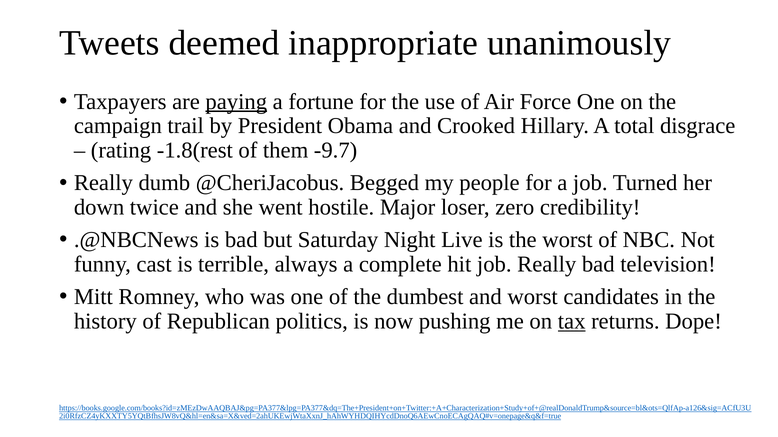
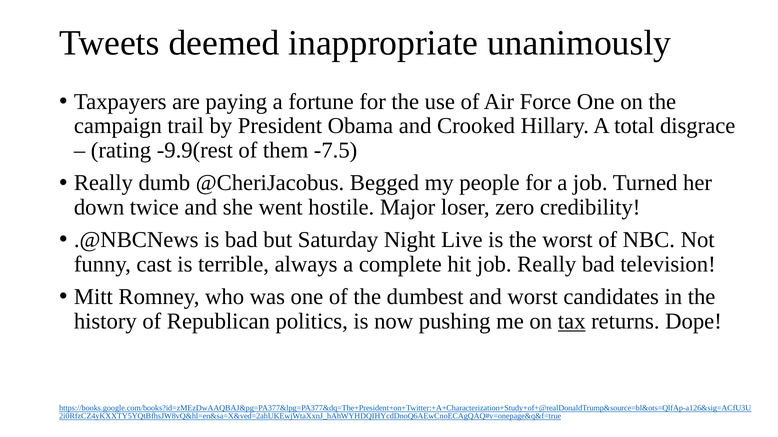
paying underline: present -> none (236, 102)
-1.8(rest: -1.8(rest -> -9.9(rest (195, 151)
-9.7: -9.7 -> -7.5 (336, 151)
